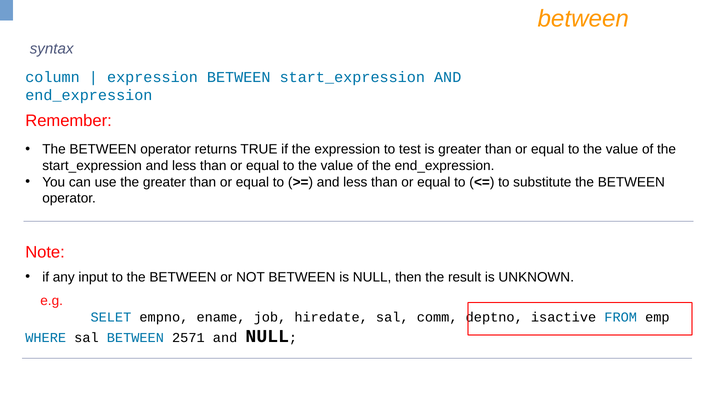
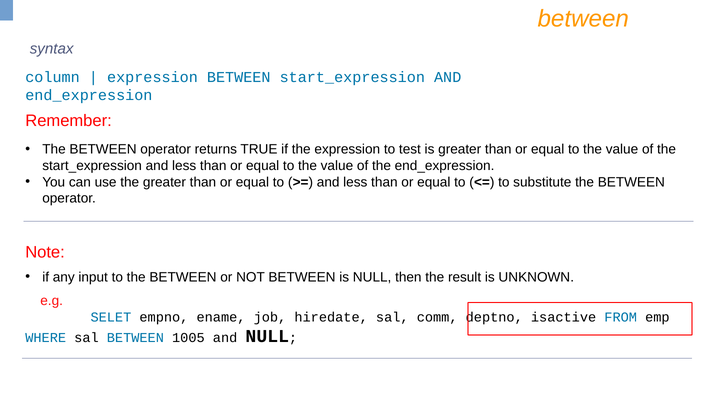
2571: 2571 -> 1005 (188, 338)
